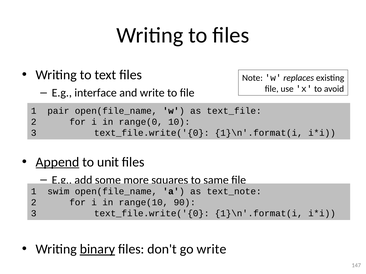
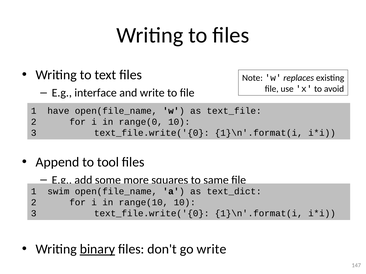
pair: pair -> have (58, 111)
Append underline: present -> none (57, 162)
unit: unit -> tool (108, 162)
text_note: text_note -> text_dict (234, 192)
range(10 90: 90 -> 10 (185, 203)
